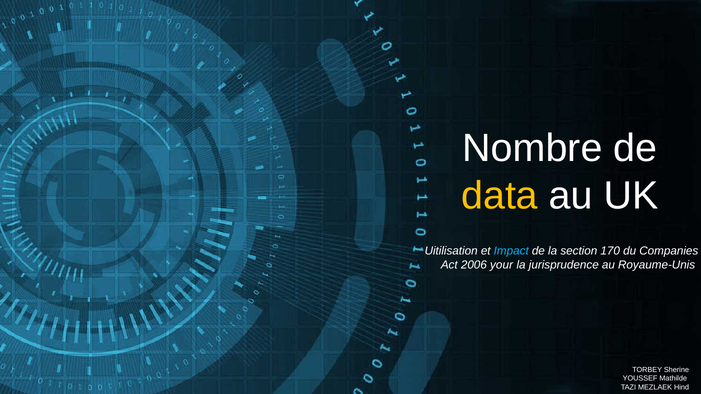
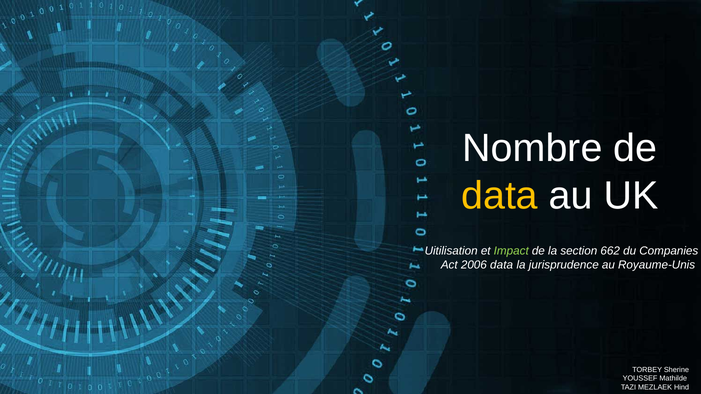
Impact colour: light blue -> light green (511, 251)
170: 170 -> 662 (610, 251)
2006 your: your -> data (502, 265)
